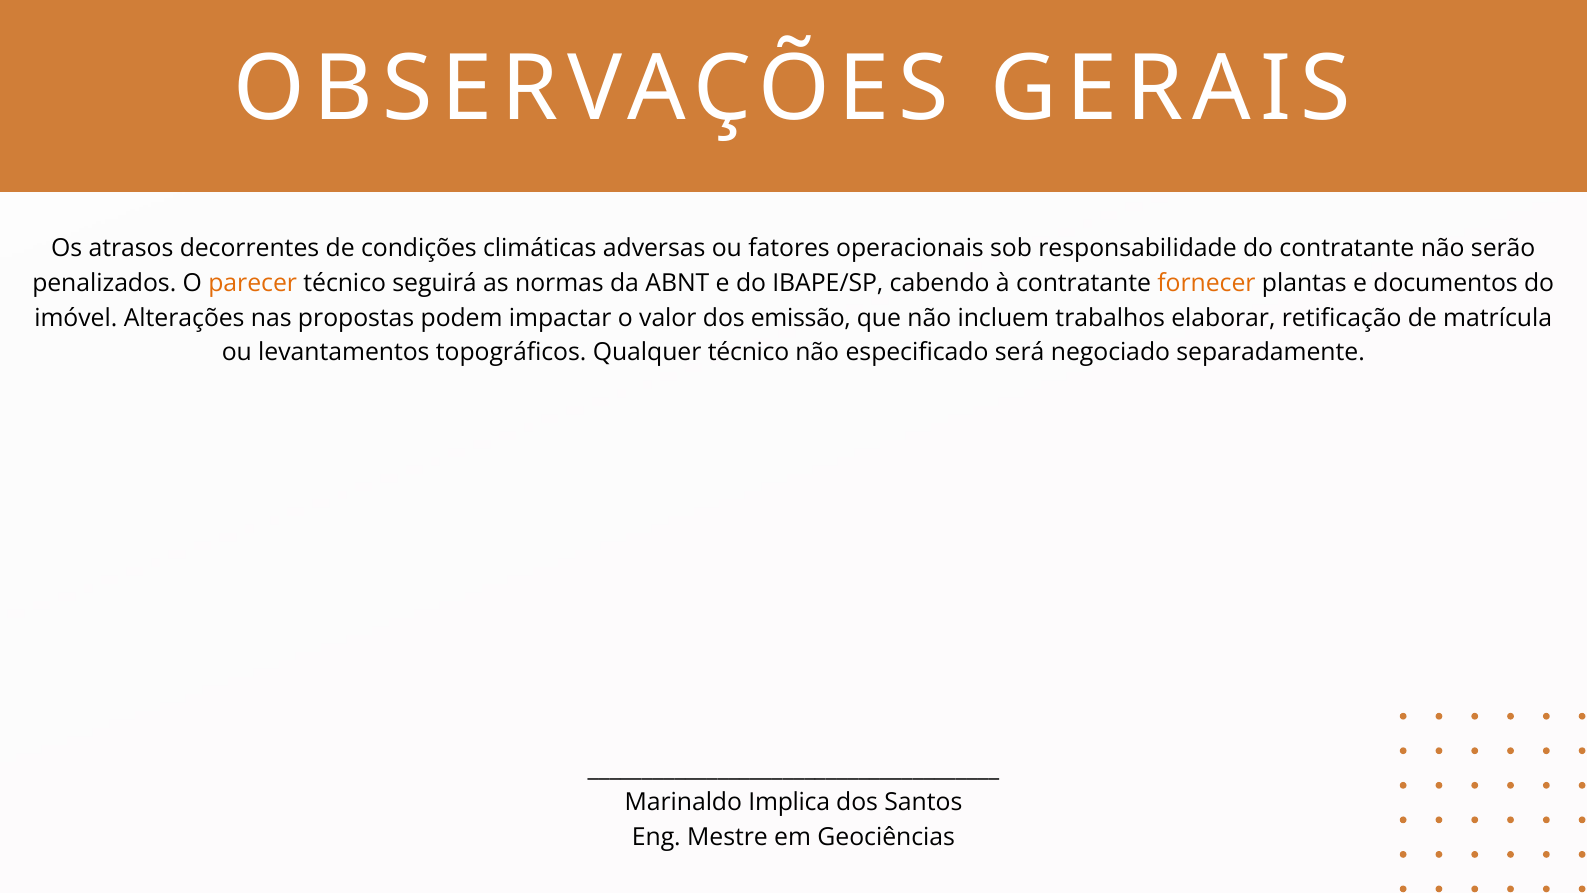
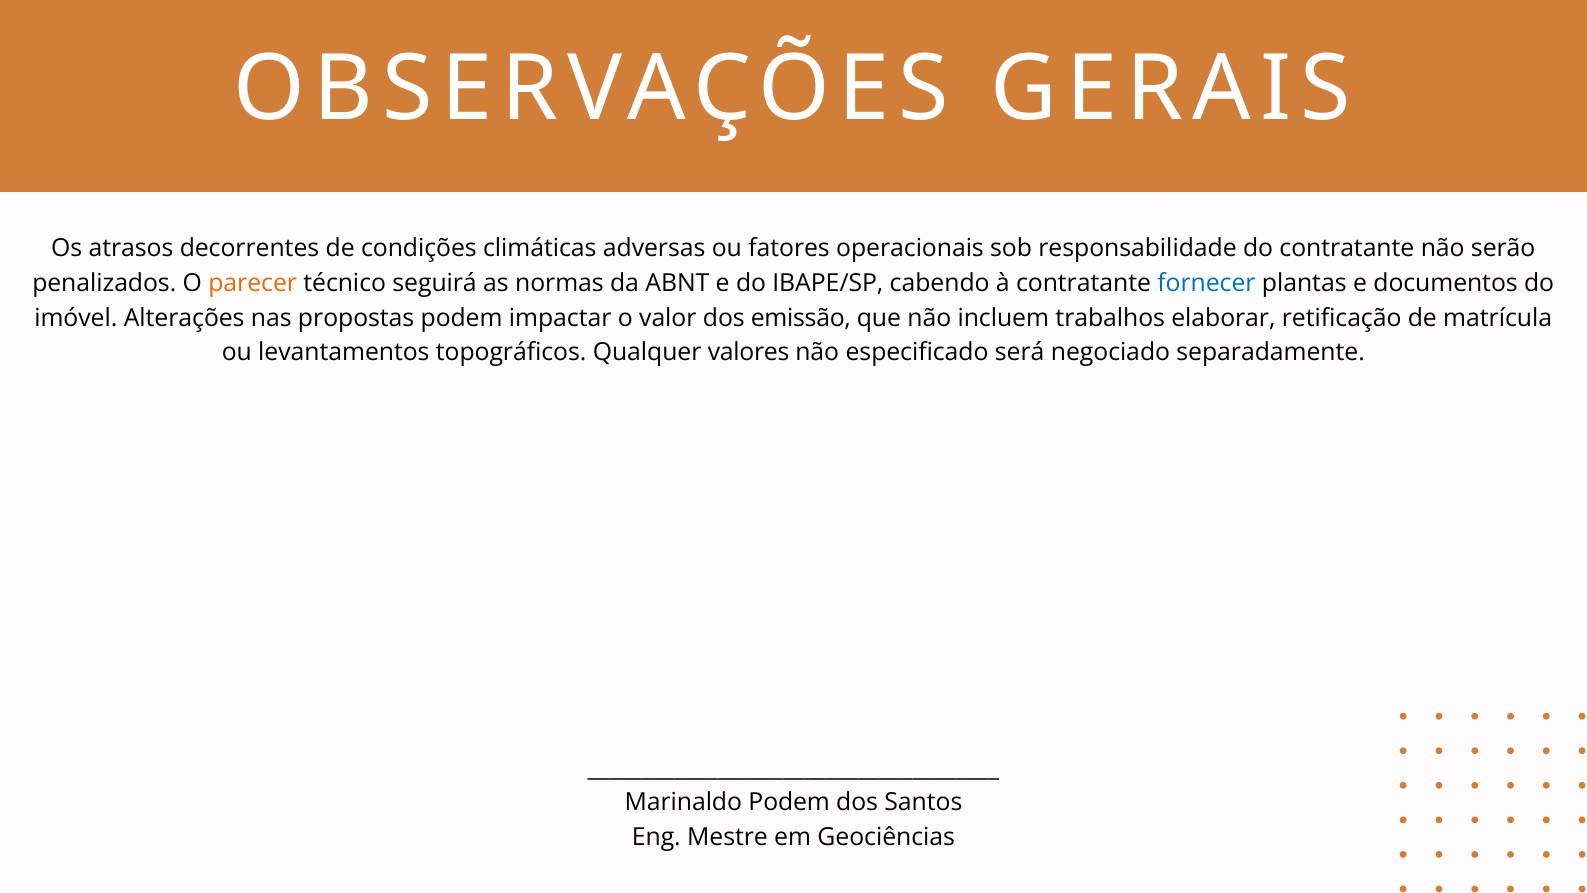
fornecer colour: orange -> blue (1206, 283)
Qualquer técnico: técnico -> valores (749, 352)
Marinaldo Implica: Implica -> Podem (789, 802)
